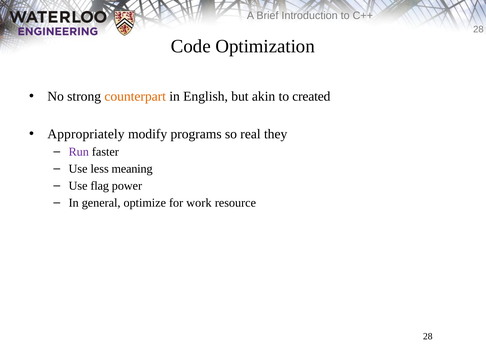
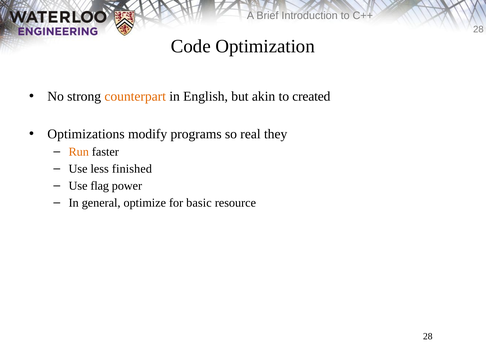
Appropriately: Appropriately -> Optimizations (86, 134)
Run colour: purple -> orange (79, 152)
meaning: meaning -> finished (132, 169)
work: work -> basic (199, 203)
